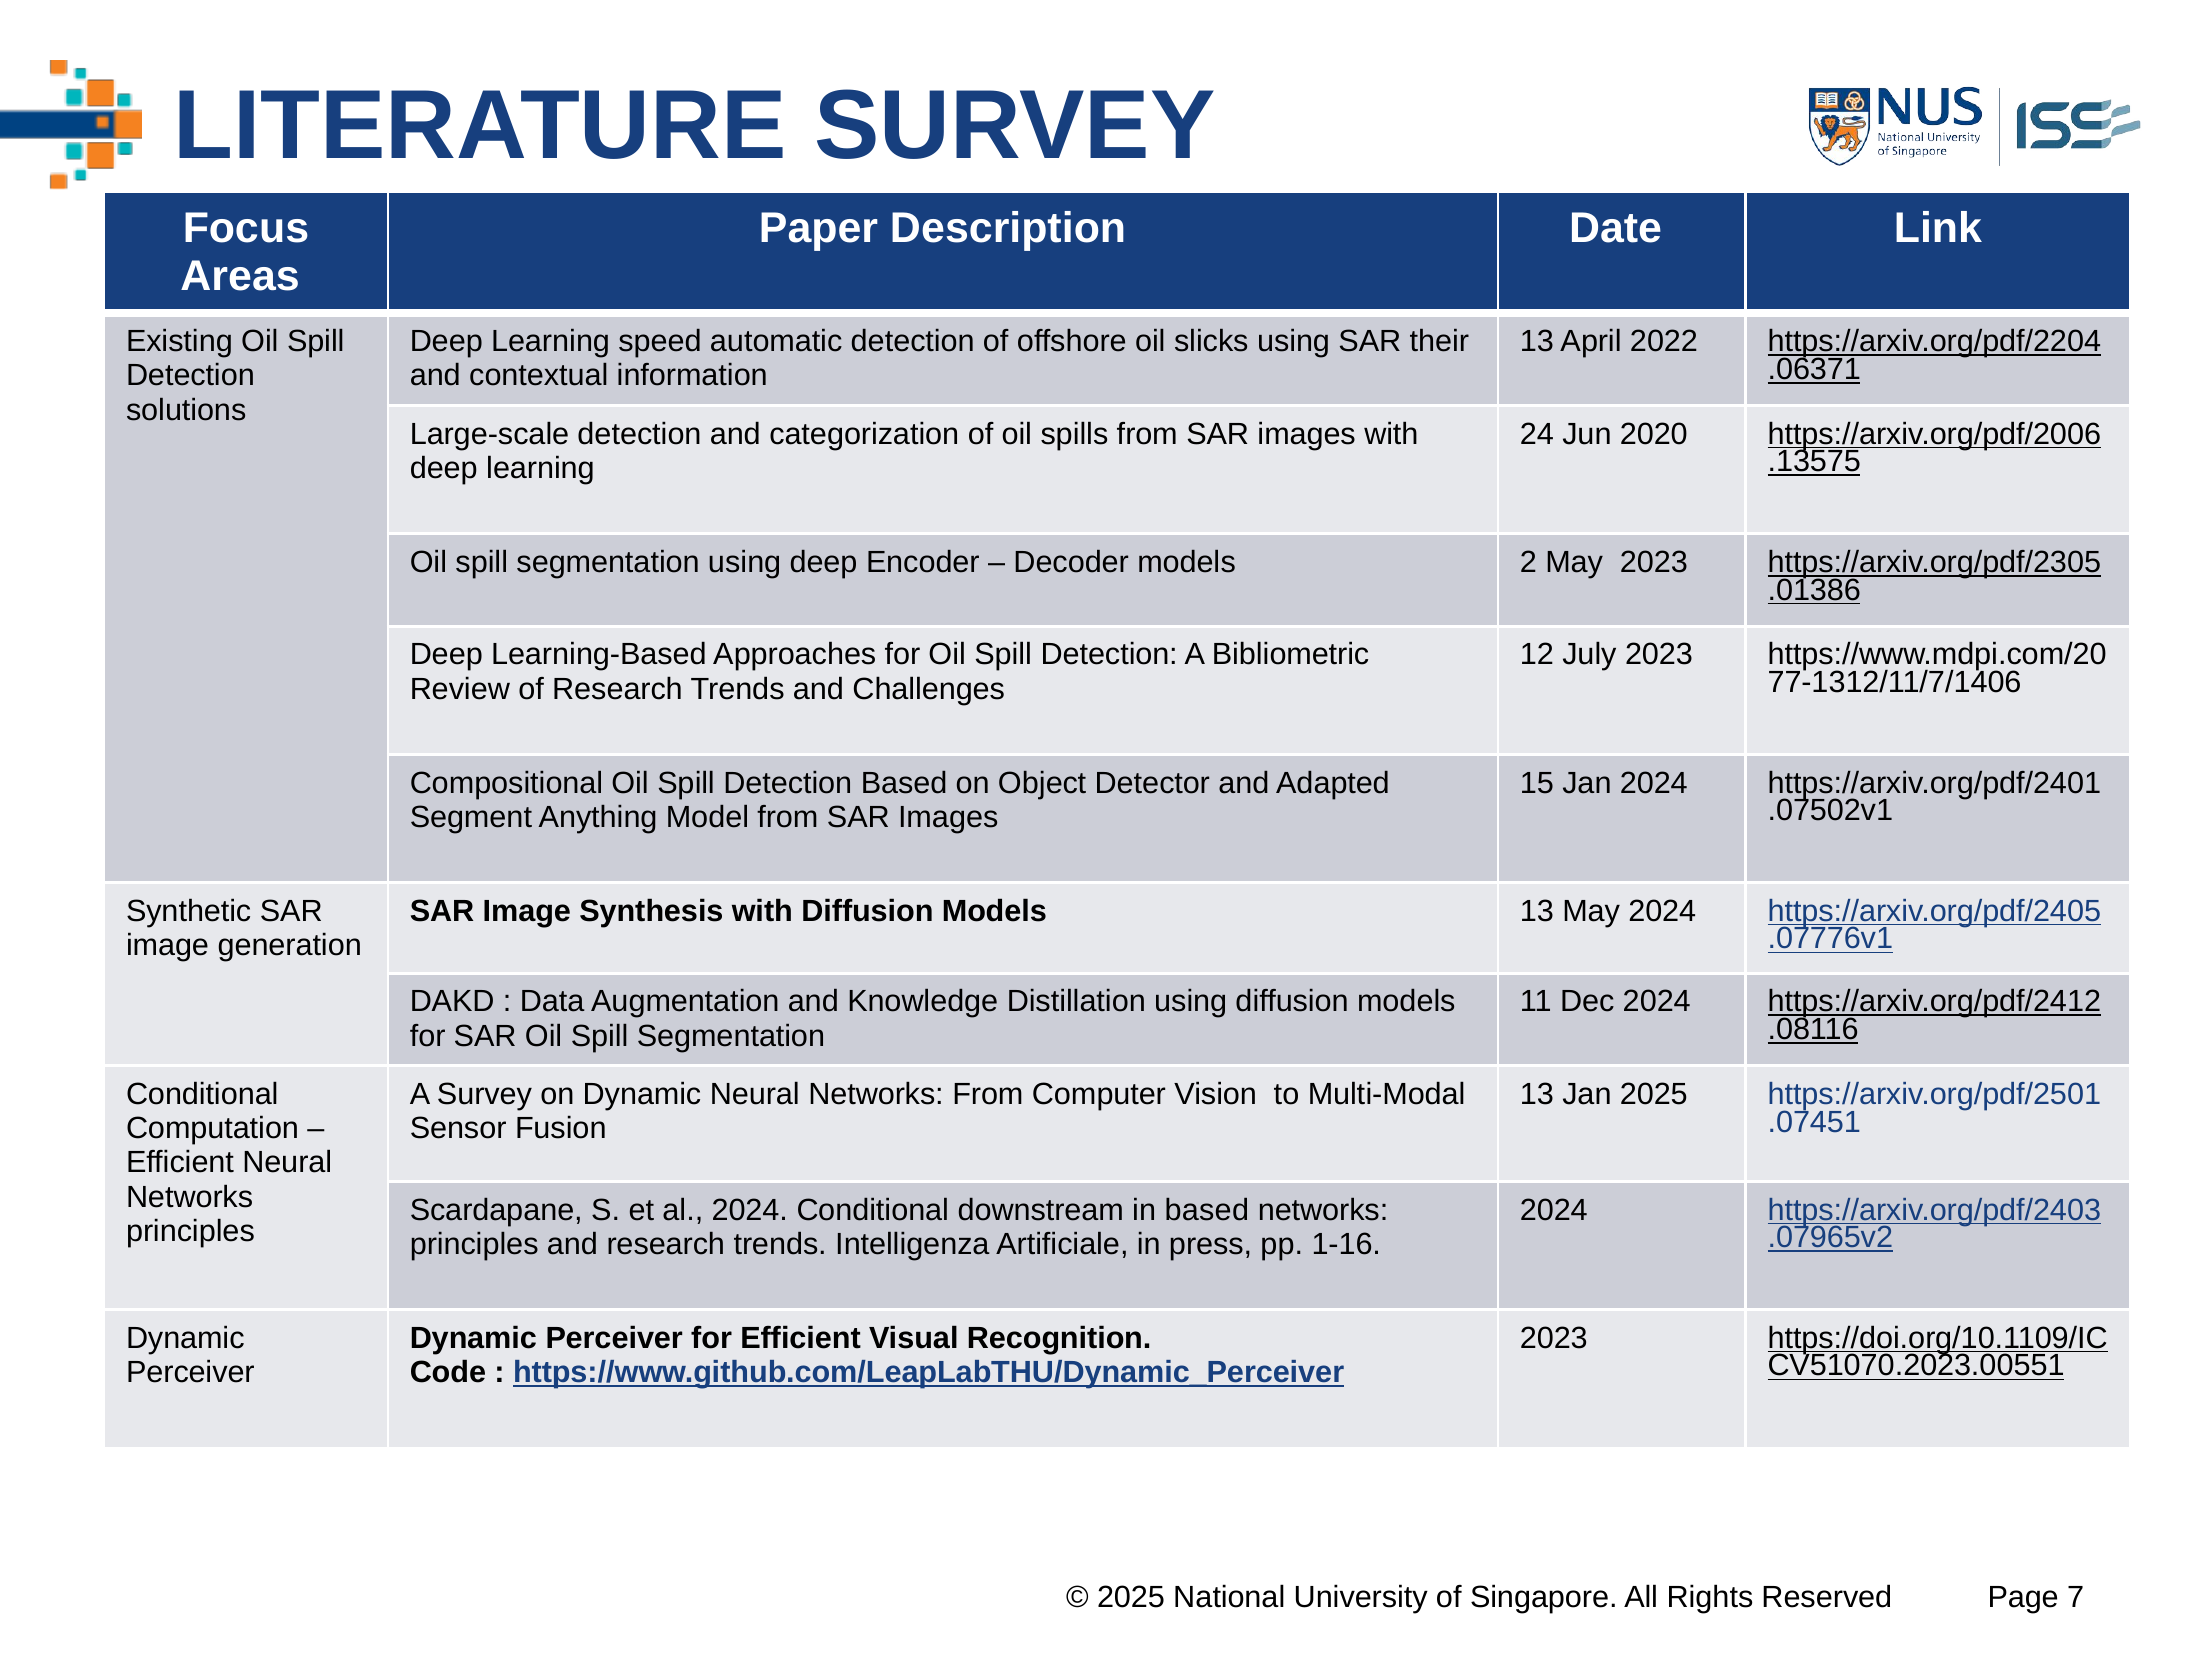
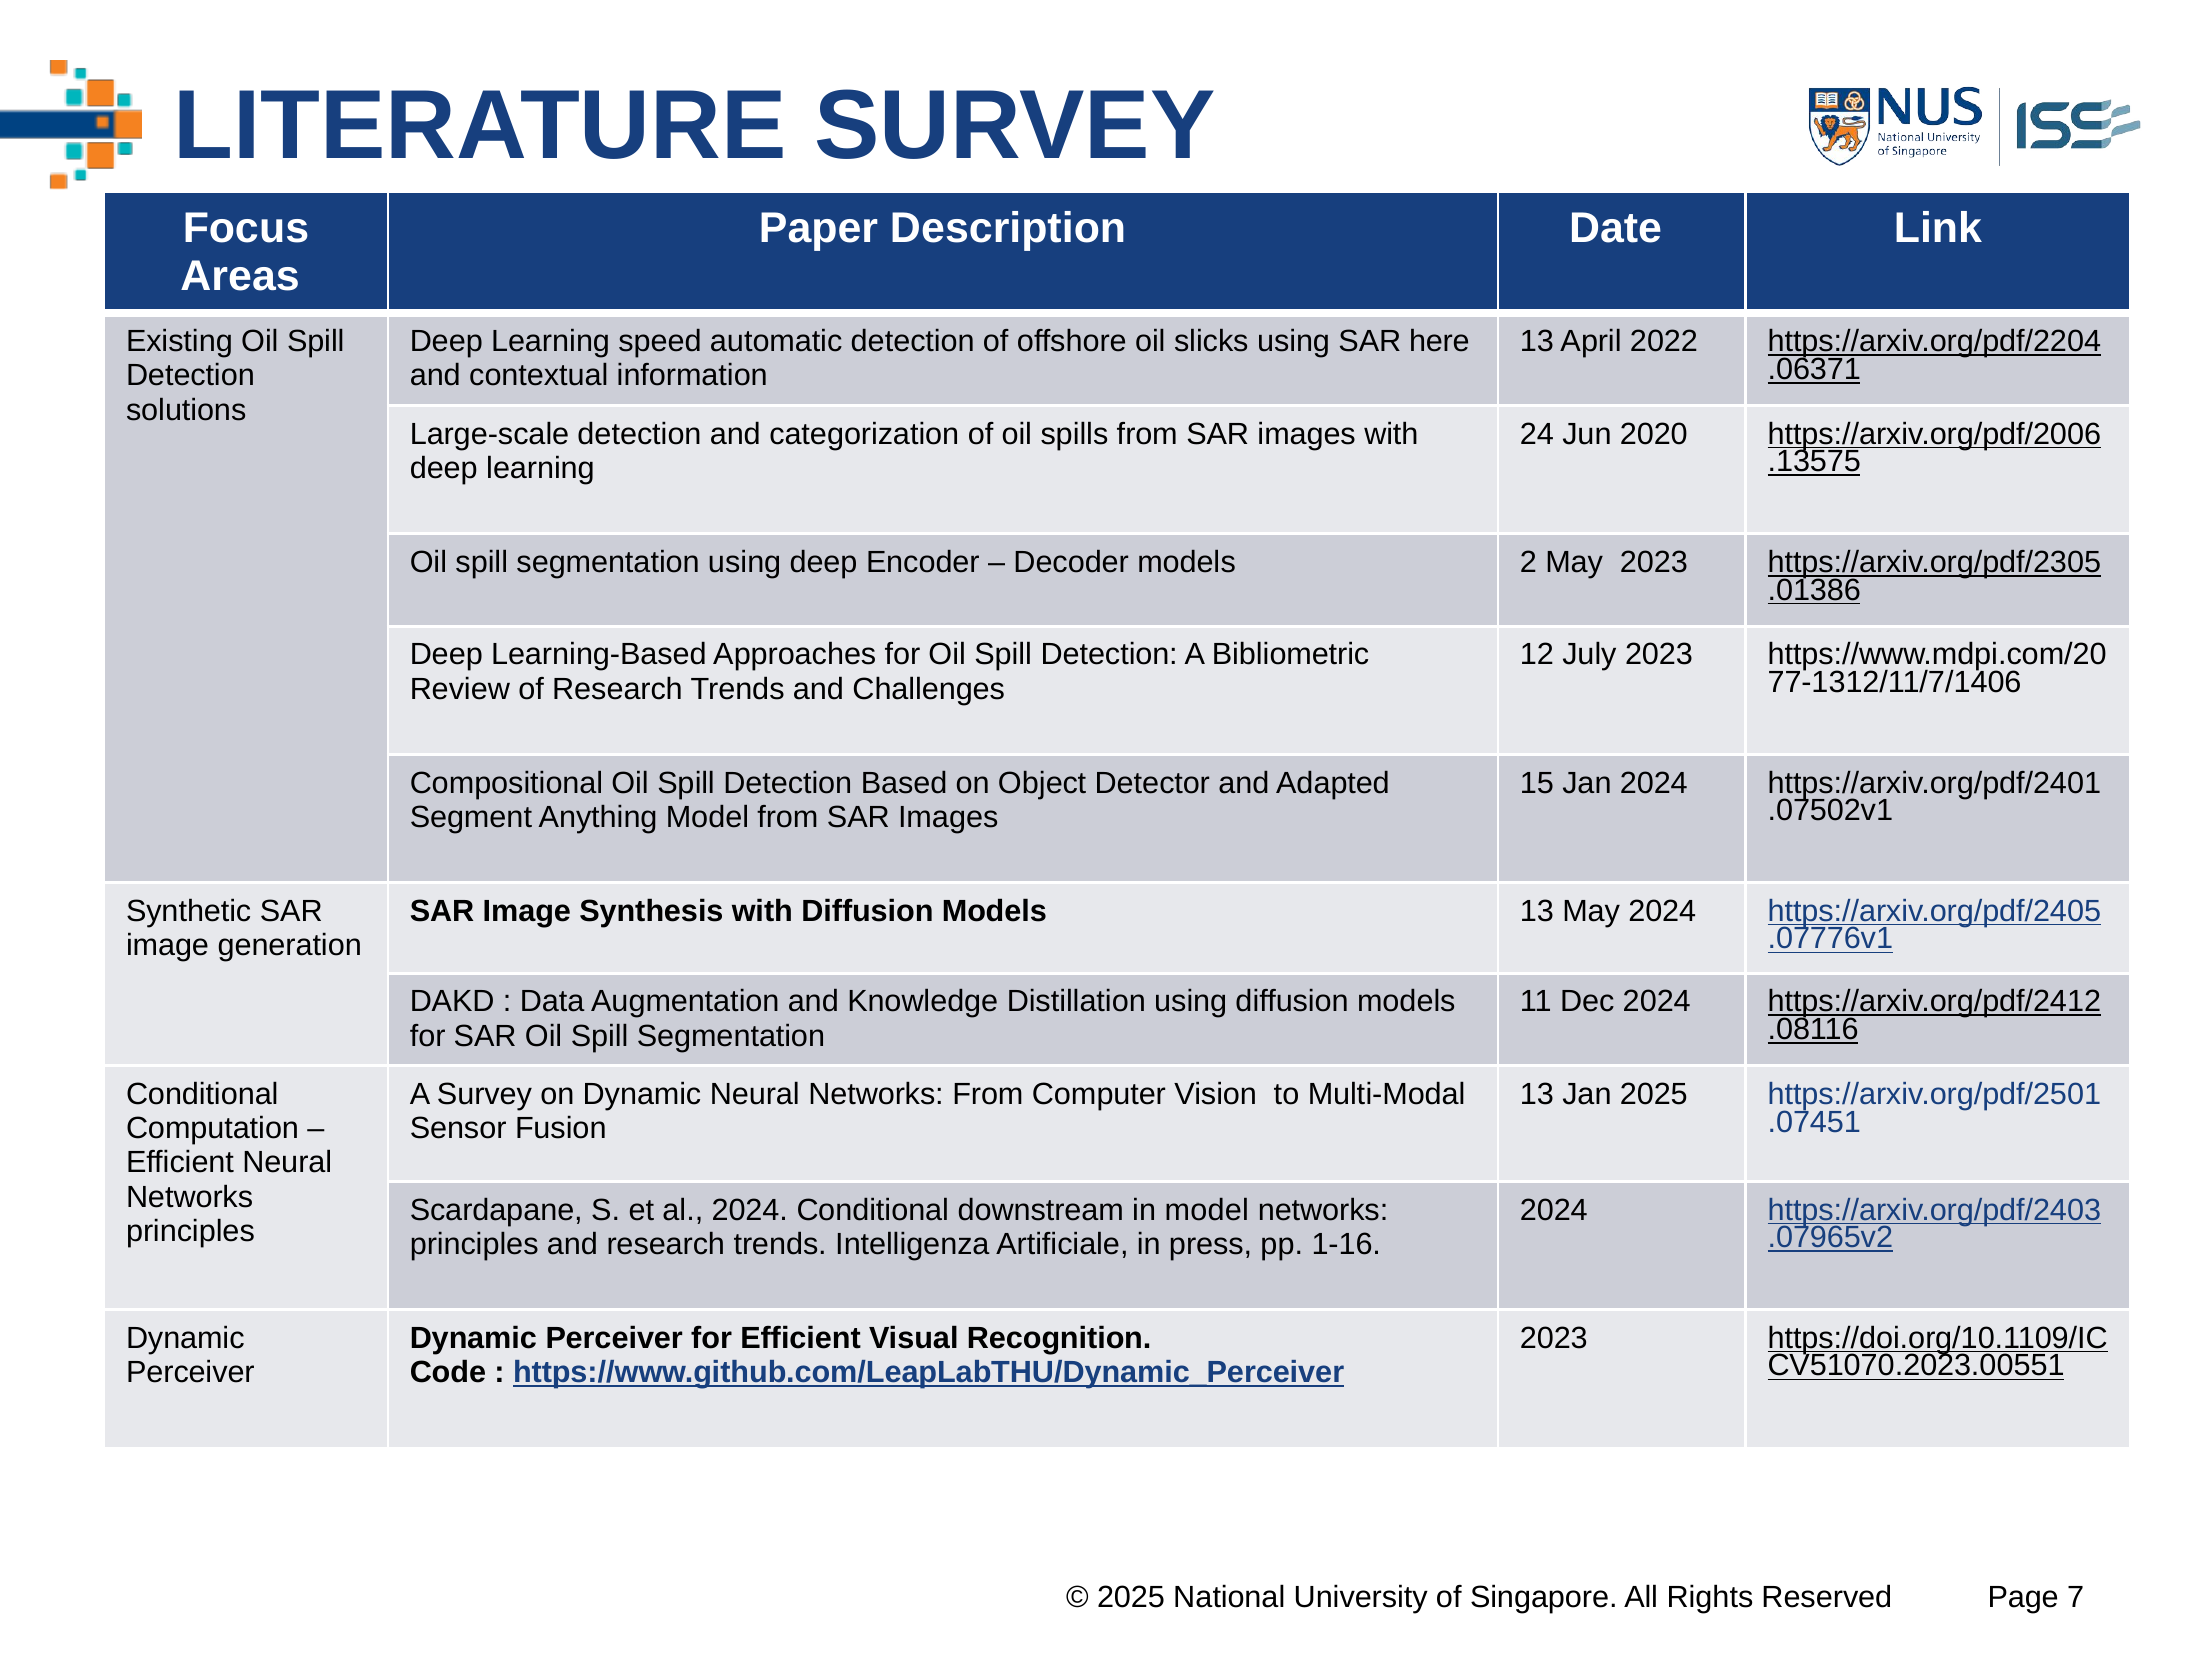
their: their -> here (1439, 342)
in based: based -> model (1207, 1210)
